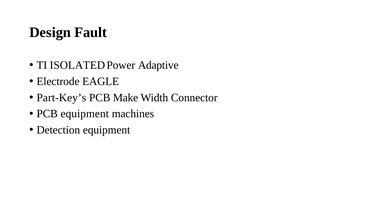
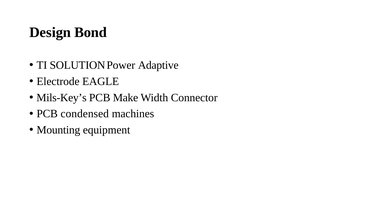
Fault: Fault -> Bond (91, 32)
ISOLATED: ISOLATED -> SOLUTION (77, 65)
Part-Key’s: Part-Key’s -> Mils-Key’s (61, 97)
PCB equipment: equipment -> condensed (85, 114)
Detection: Detection -> Mounting (58, 130)
